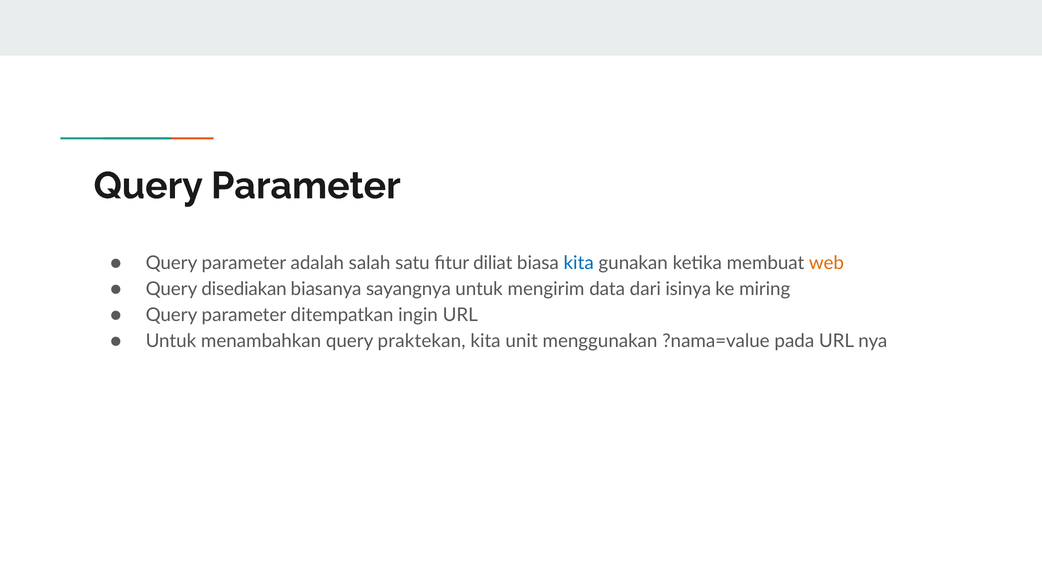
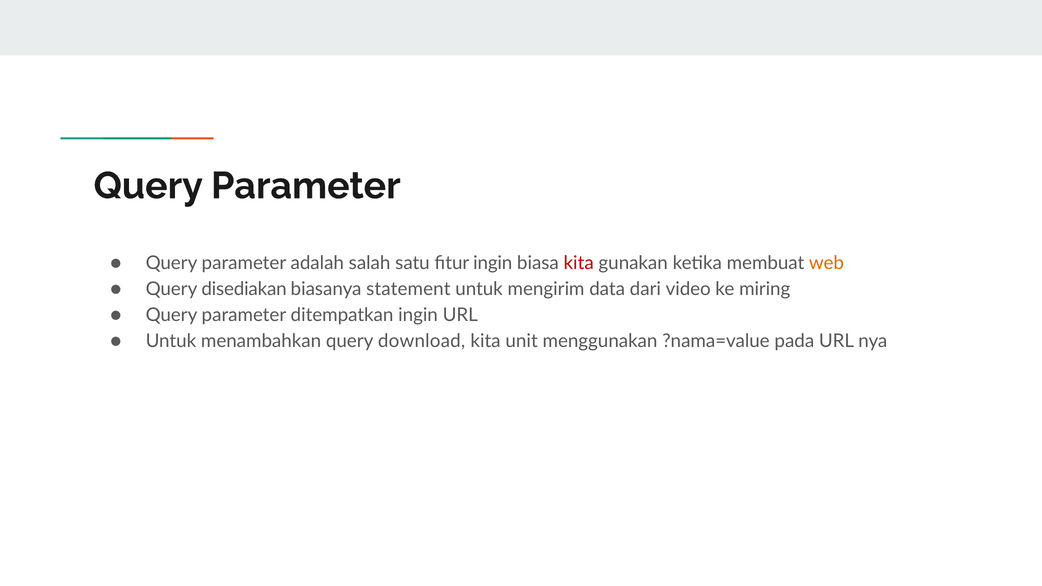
fitur diliat: diliat -> ingin (493, 263)
kita colour: blue -> red (579, 263)
sayangnya: sayangnya -> statement (408, 289)
isinya: isinya -> video (688, 289)
praktekan: praktekan -> download (422, 341)
